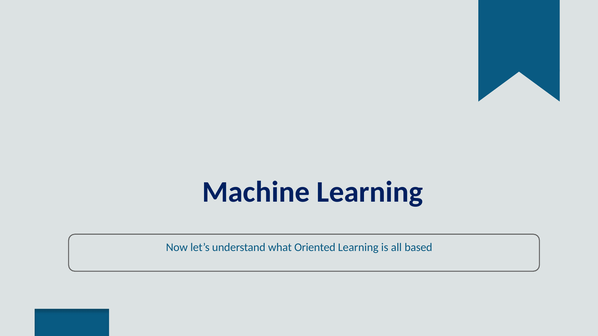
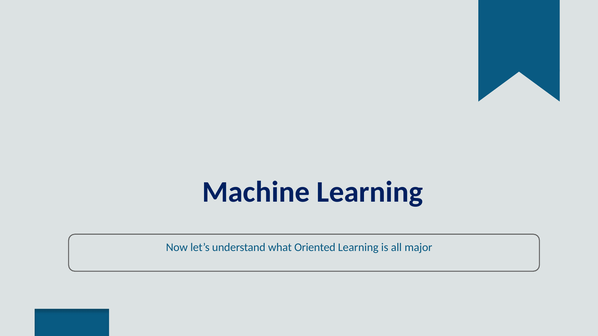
based: based -> major (418, 248)
